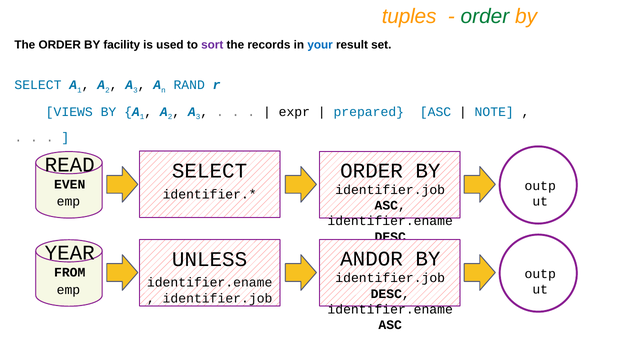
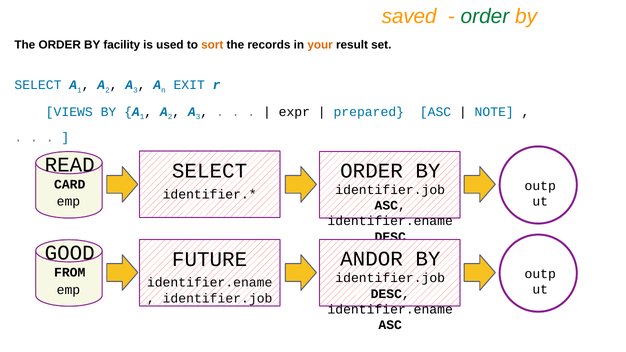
tuples: tuples -> saved (409, 16)
sort colour: purple -> orange (212, 45)
your colour: blue -> orange (320, 45)
RAND: RAND -> EXIT (189, 85)
EVEN: EVEN -> CARD (70, 185)
YEAR: YEAR -> GOOD (70, 253)
UNLESS: UNLESS -> FUTURE (210, 259)
